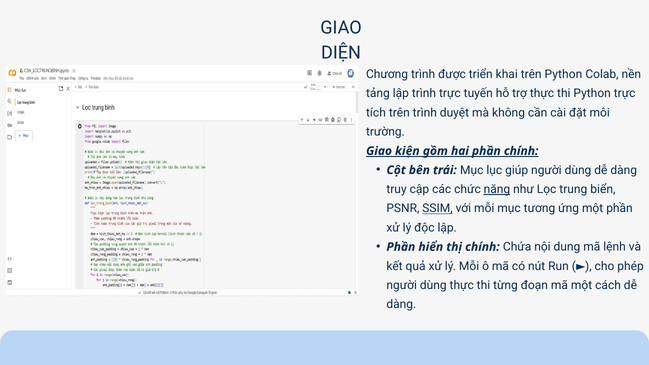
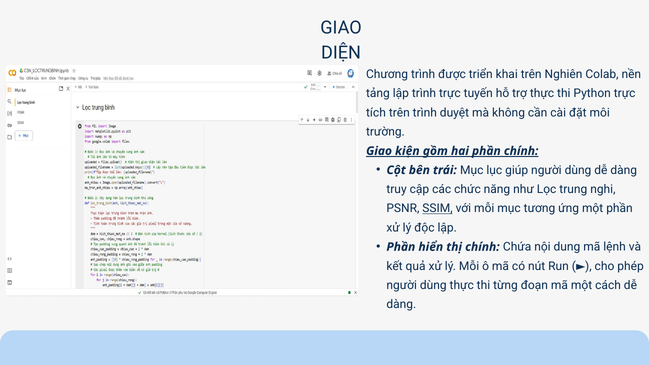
trên Python: Python -> Nghiên (564, 74)
năng underline: present -> none (497, 189)
biển: biển -> nghi (603, 189)
